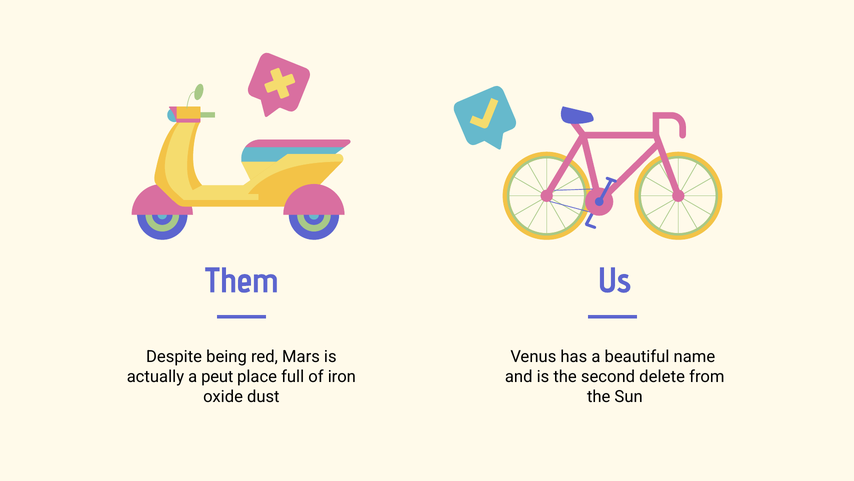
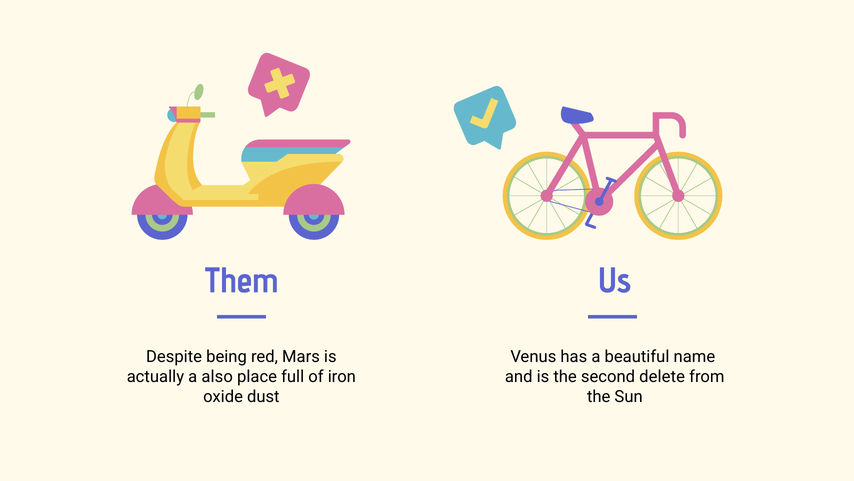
peut: peut -> also (217, 376)
